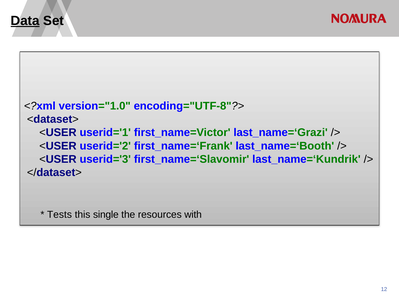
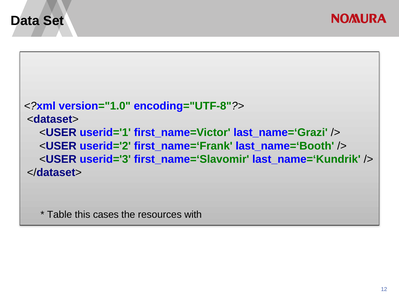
Data underline: present -> none (25, 21)
Tests: Tests -> Table (60, 215)
single: single -> cases (106, 215)
